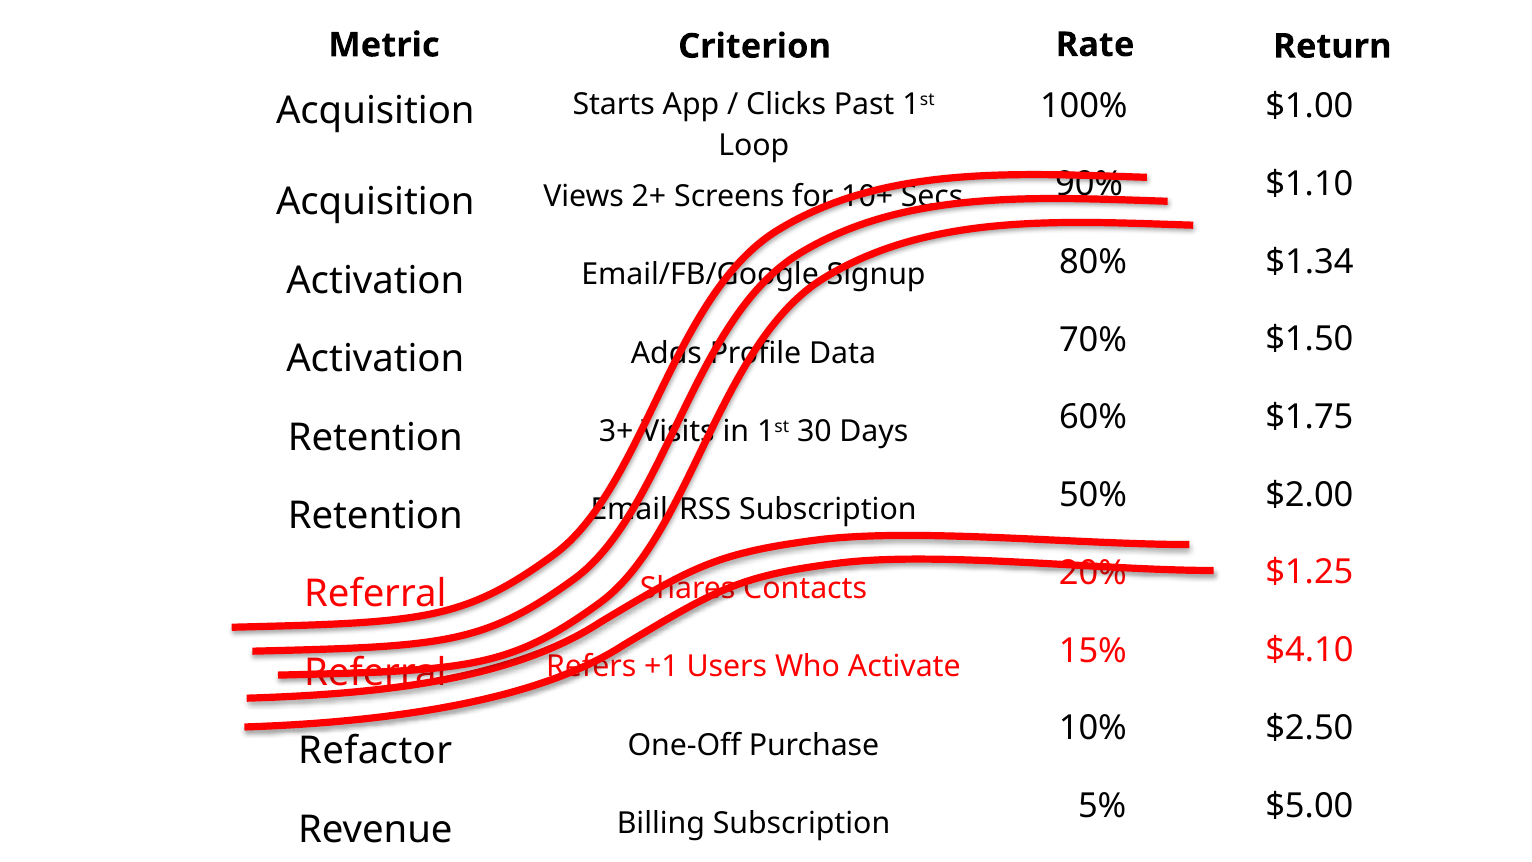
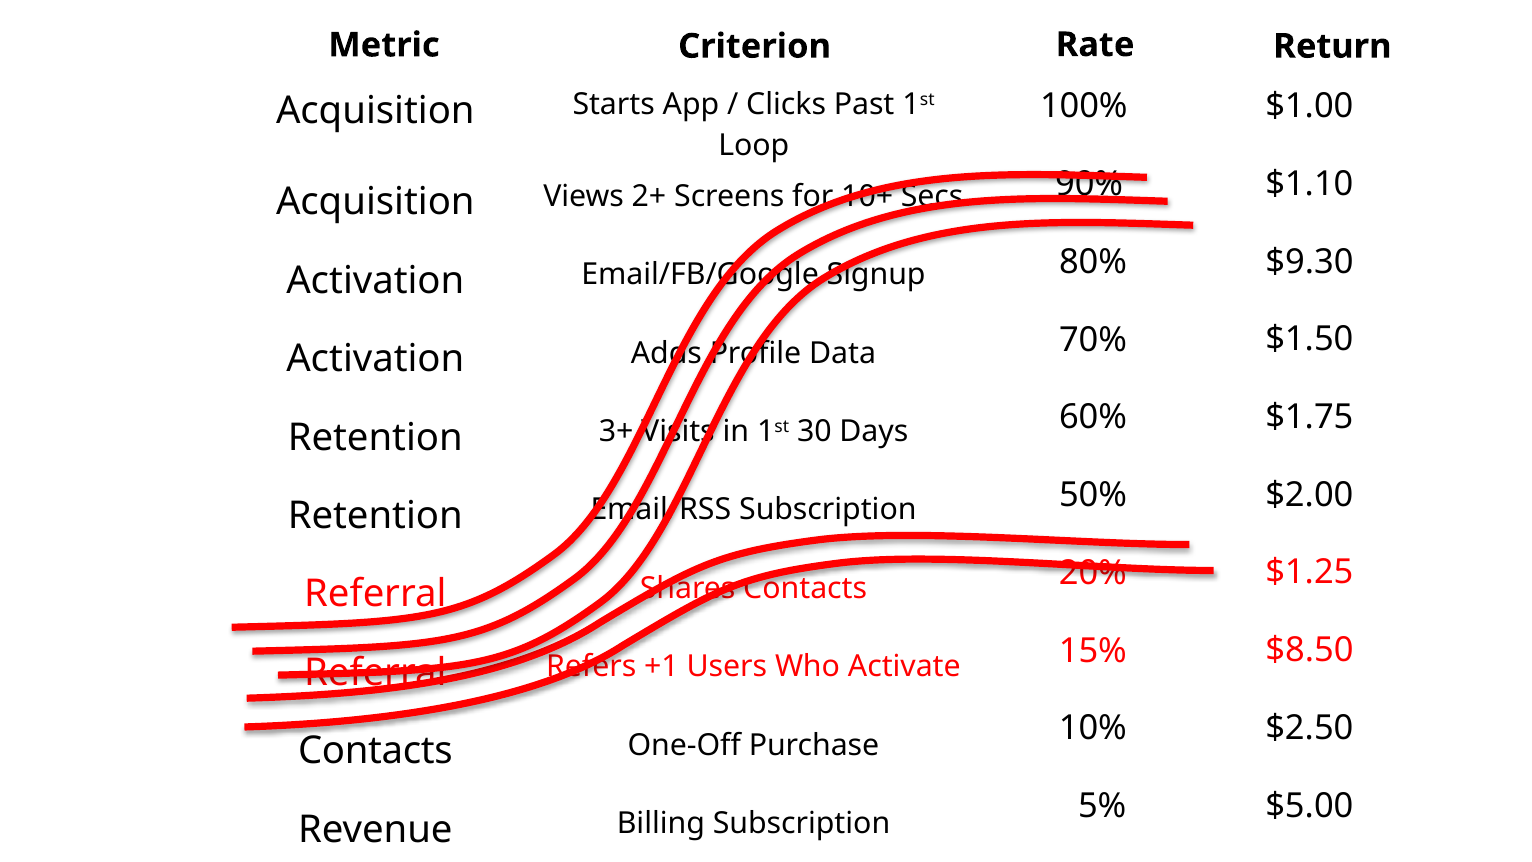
$1.34: $1.34 -> $9.30 (1309, 262)
$4.10: $4.10 -> $8.50 (1309, 650)
Refactor: Refactor -> Contacts (375, 751)
